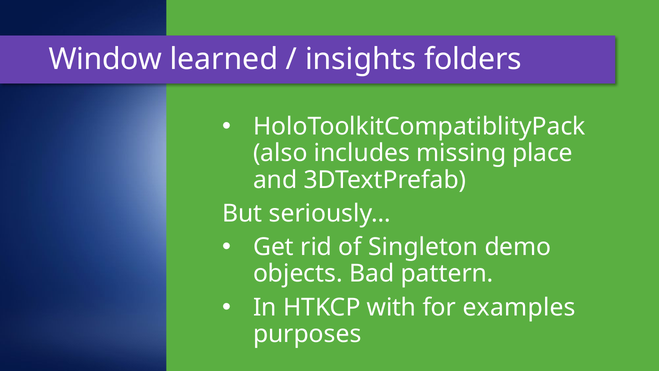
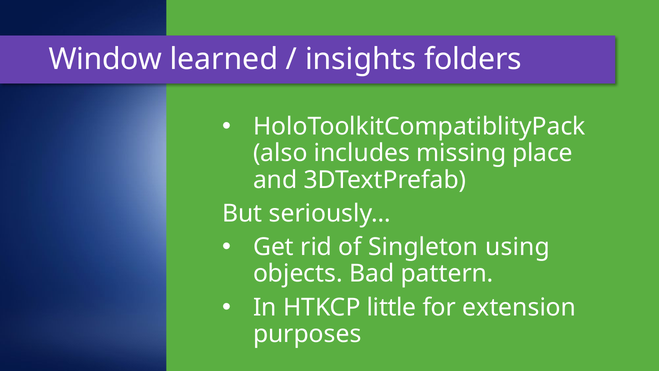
demo: demo -> using (518, 247)
with: with -> little (392, 307)
examples: examples -> extension (519, 307)
